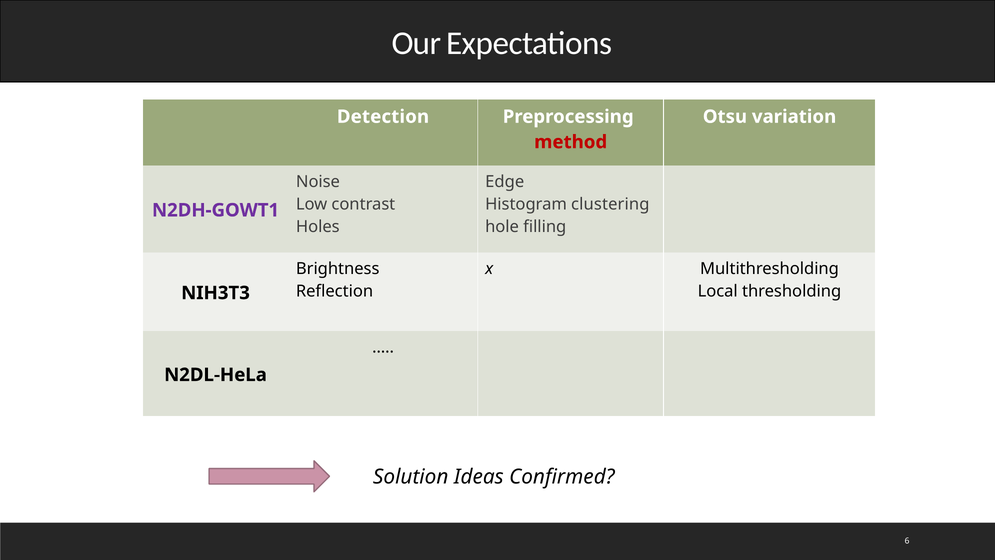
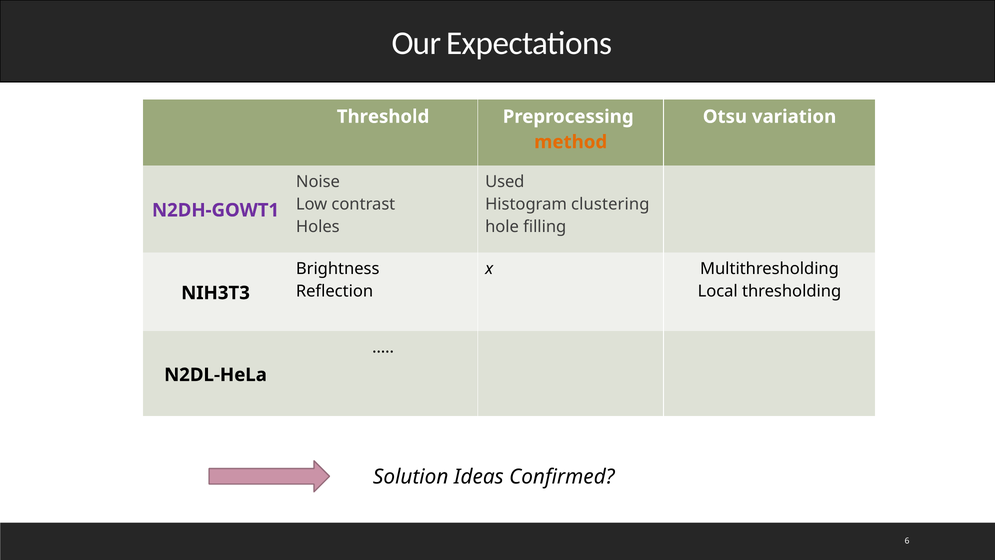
Detection: Detection -> Threshold (383, 117)
method colour: red -> orange (571, 142)
Edge: Edge -> Used (505, 181)
